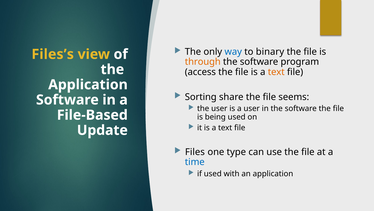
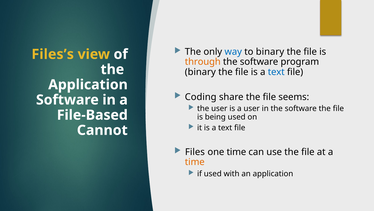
access: access -> binary (200, 72)
text colour: orange -> blue (276, 72)
Sorting: Sorting -> Coding (201, 97)
Update: Update -> Cannot (102, 130)
one type: type -> time (236, 152)
time colour: blue -> orange (195, 162)
